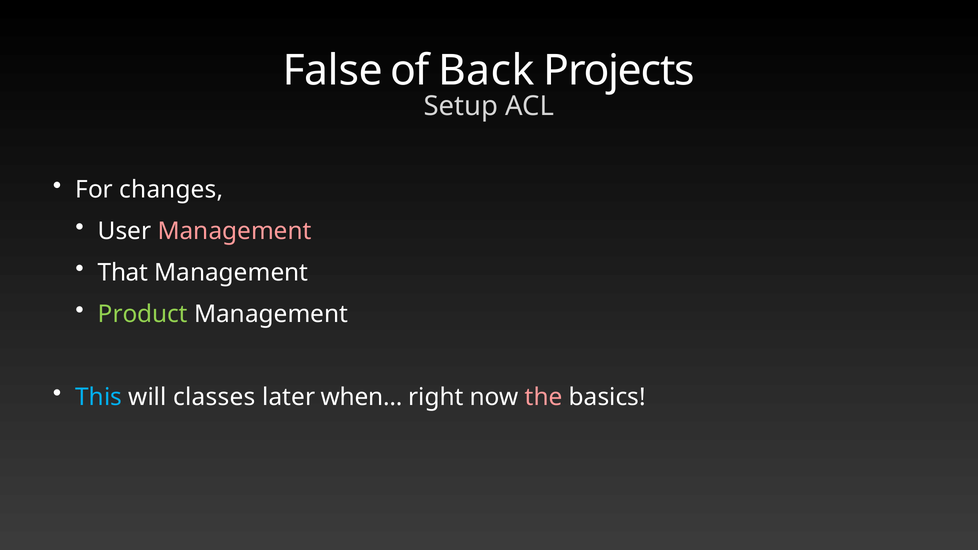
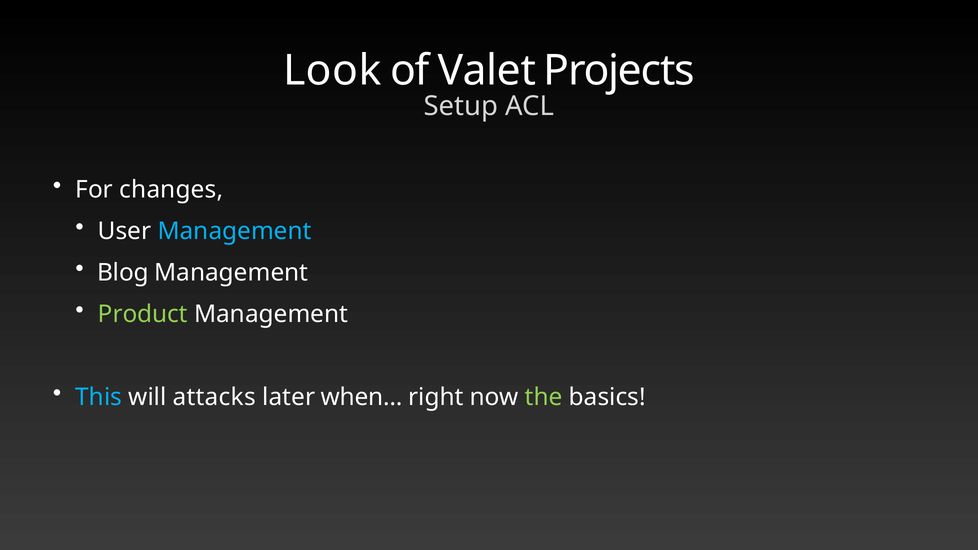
False: False -> Look (332, 71)
Back: Back -> Valet (487, 71)
Management colour: pink -> light blue (235, 231)
That: That -> Blog (123, 273)
classes: classes -> attacks (214, 397)
the colour: pink -> light green (544, 397)
